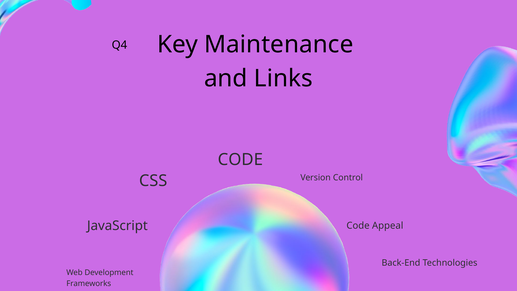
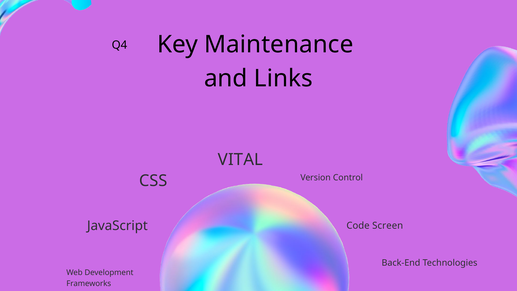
CODE: CODE -> VITAL (240, 160)
Appeal: Appeal -> Screen (388, 225)
